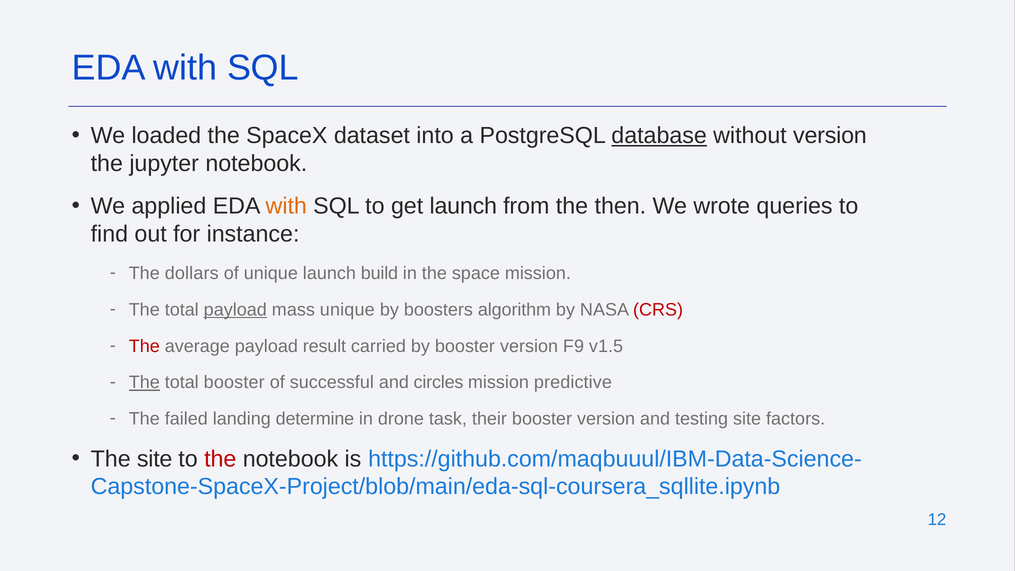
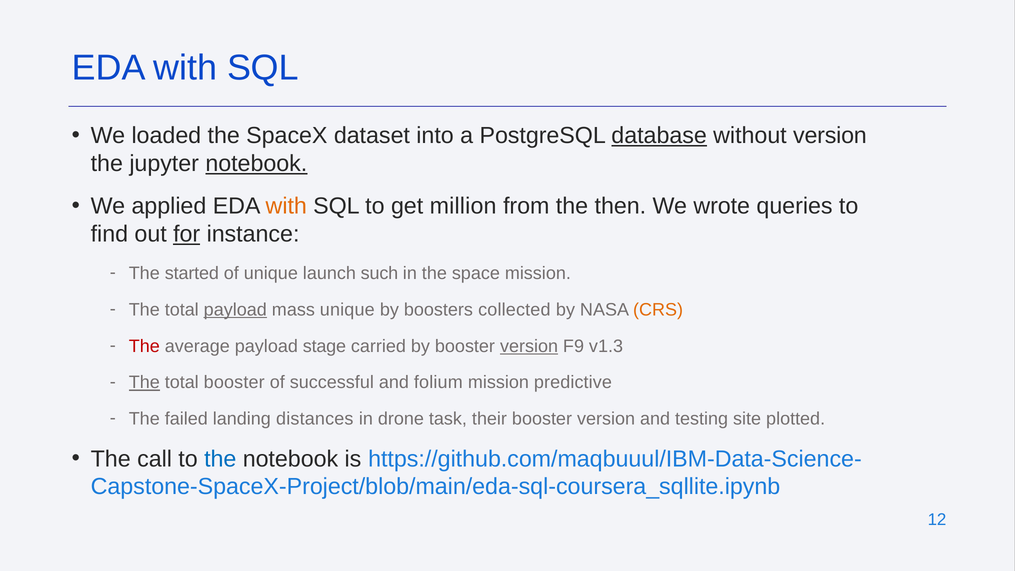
notebook underline: none -> present (256, 164)
get launch: launch -> million (463, 206)
for underline: none -> present (187, 234)
dollars: dollars -> started (192, 273)
build: build -> such (379, 273)
algorithm: algorithm -> collected (514, 310)
CRS colour: red -> orange (658, 310)
result: result -> stage (324, 346)
version underline: none -> present (529, 346)
v1.5: v1.5 -> v1.3 (606, 346)
circles: circles -> folium (438, 383)
determine: determine -> distances (315, 419)
factors: factors -> plotted (796, 419)
The site: site -> call (155, 459)
the colour: red -> blue (220, 459)
